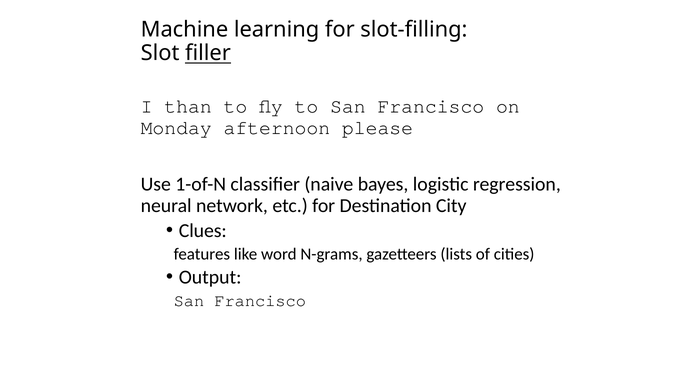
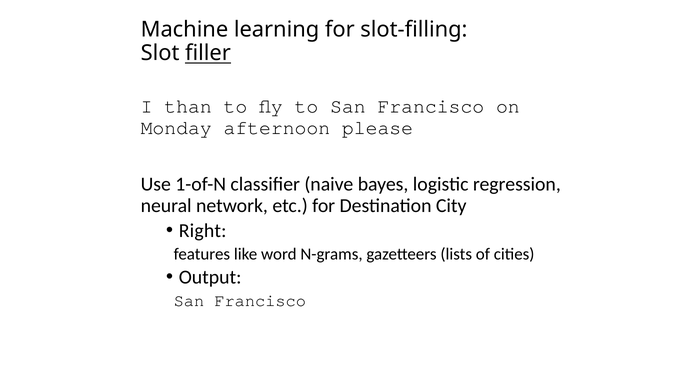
Clues: Clues -> Right (203, 231)
